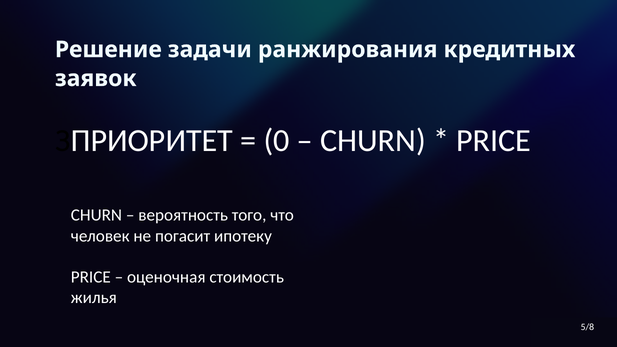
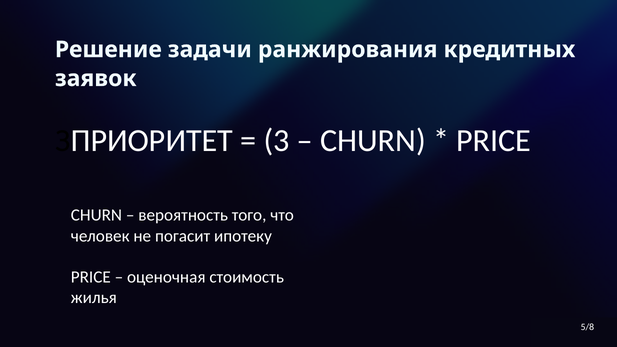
0: 0 -> 3 (277, 141)
